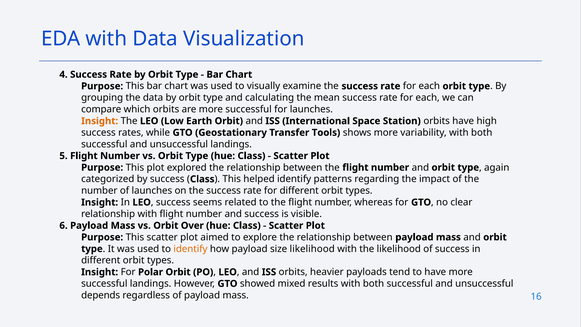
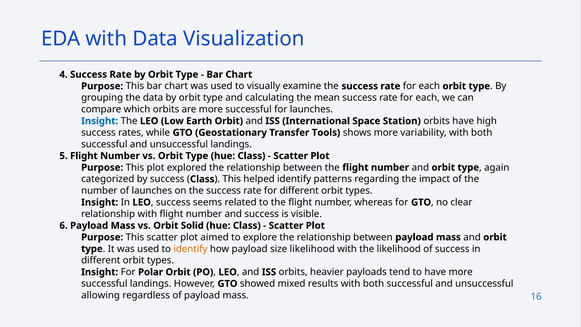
Insight colour: orange -> blue (100, 121)
Over: Over -> Solid (192, 225)
depends: depends -> allowing (101, 295)
